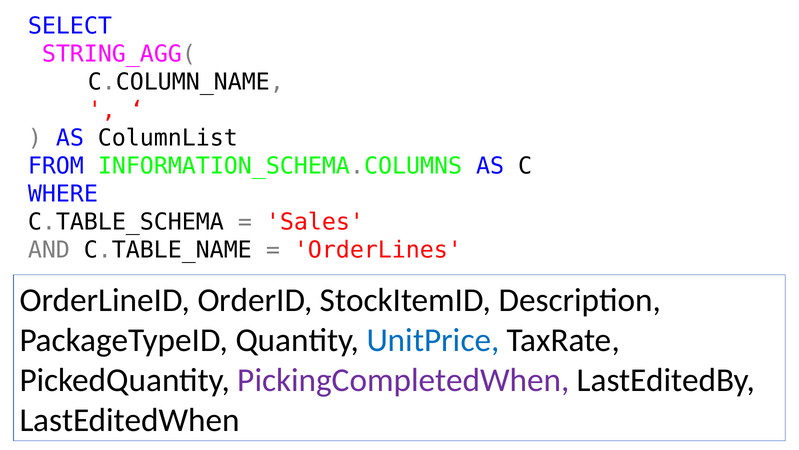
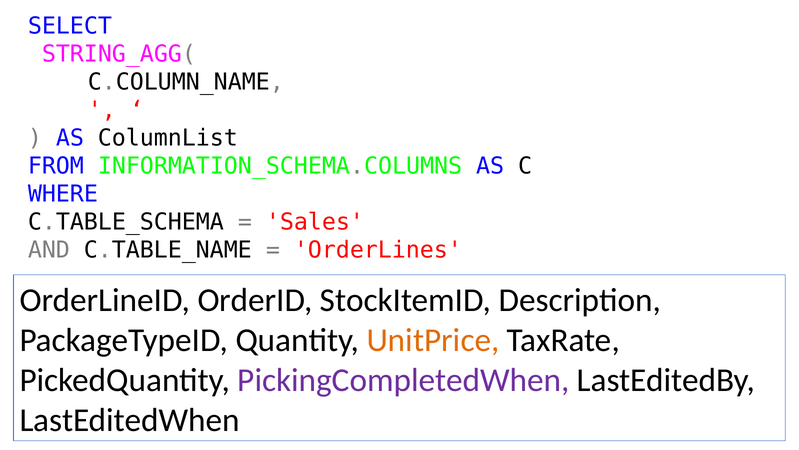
UnitPrice colour: blue -> orange (433, 340)
